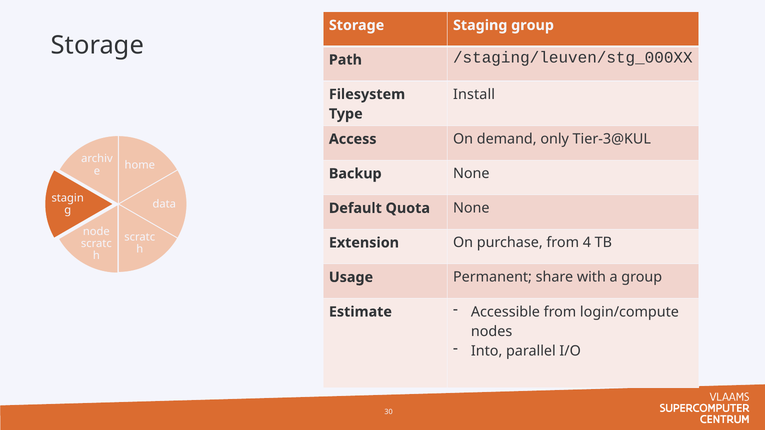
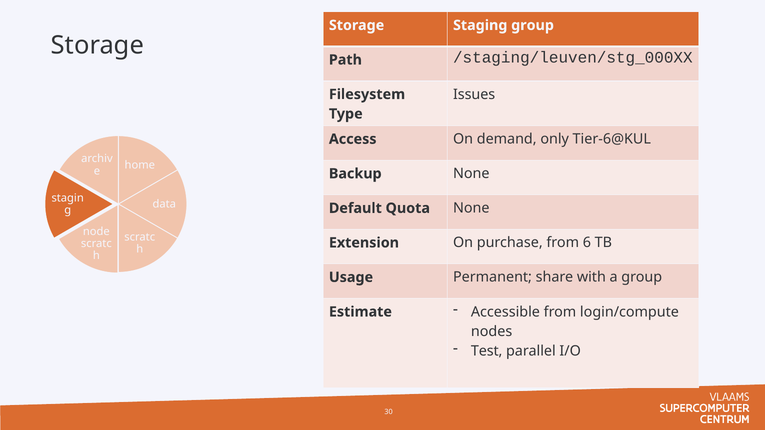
Install: Install -> Issues (474, 94)
Tier-3@KUL: Tier-3@KUL -> Tier-6@KUL (612, 139)
4: 4 -> 6 (587, 243)
Into: Into -> Test (487, 351)
